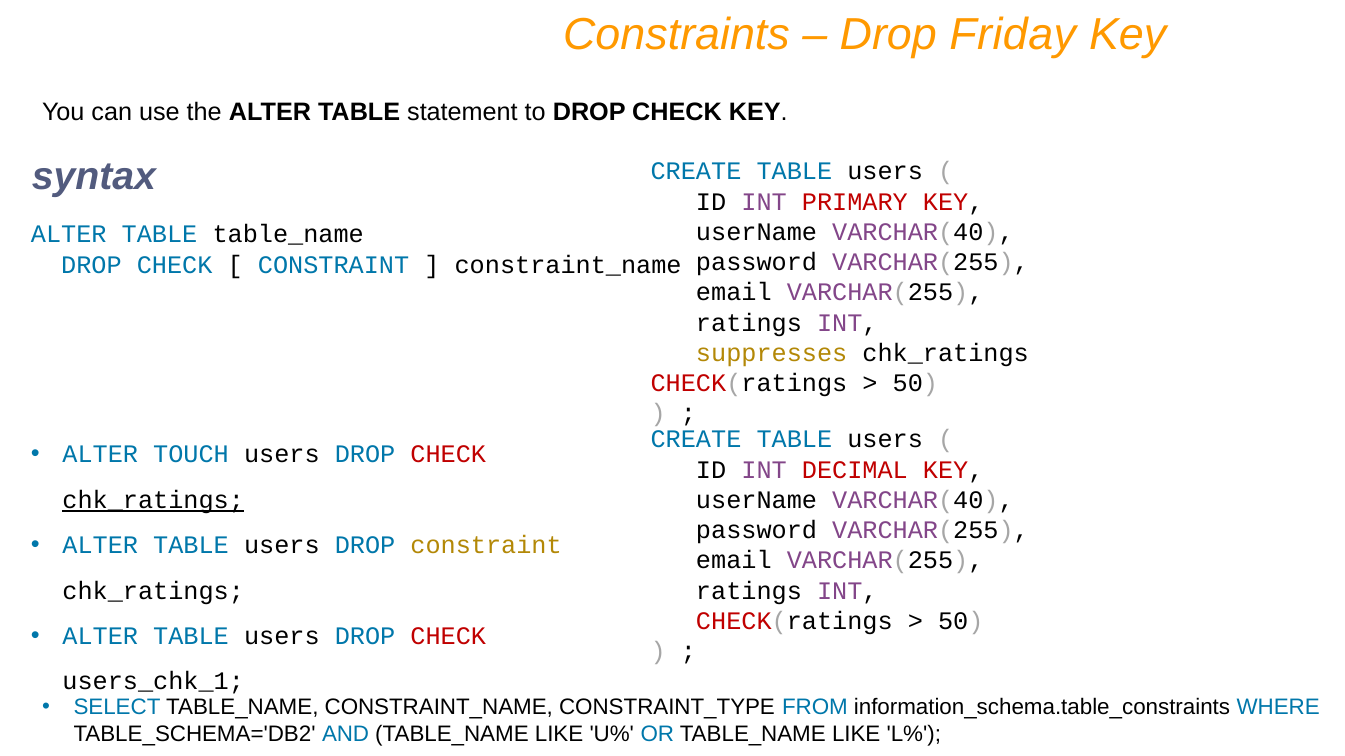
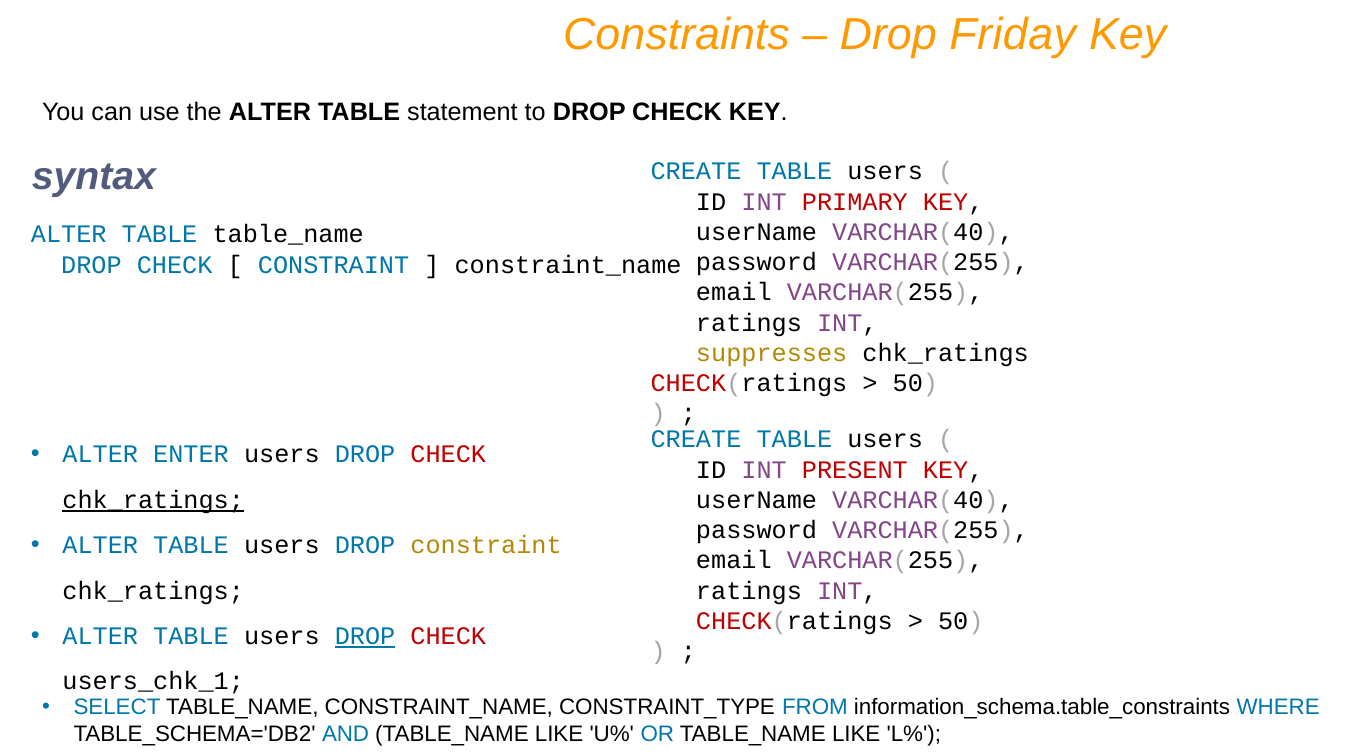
TOUCH: TOUCH -> ENTER (191, 455)
DECIMAL: DECIMAL -> PRESENT (855, 470)
DROP underline: none -> present (365, 637)
